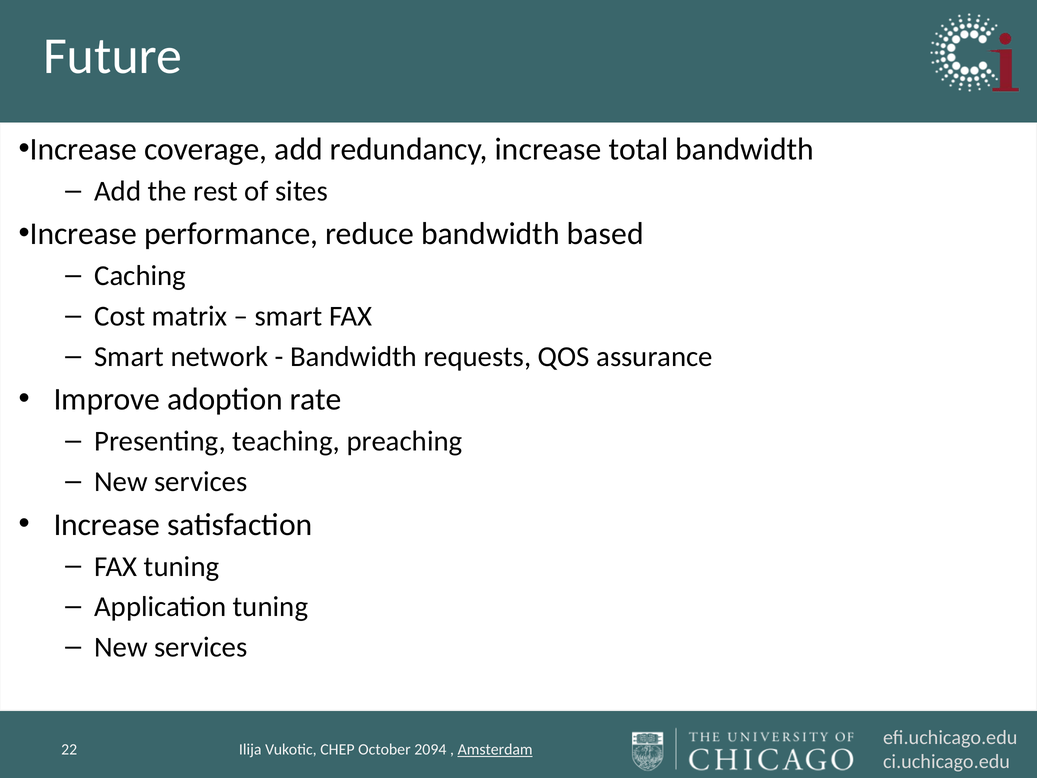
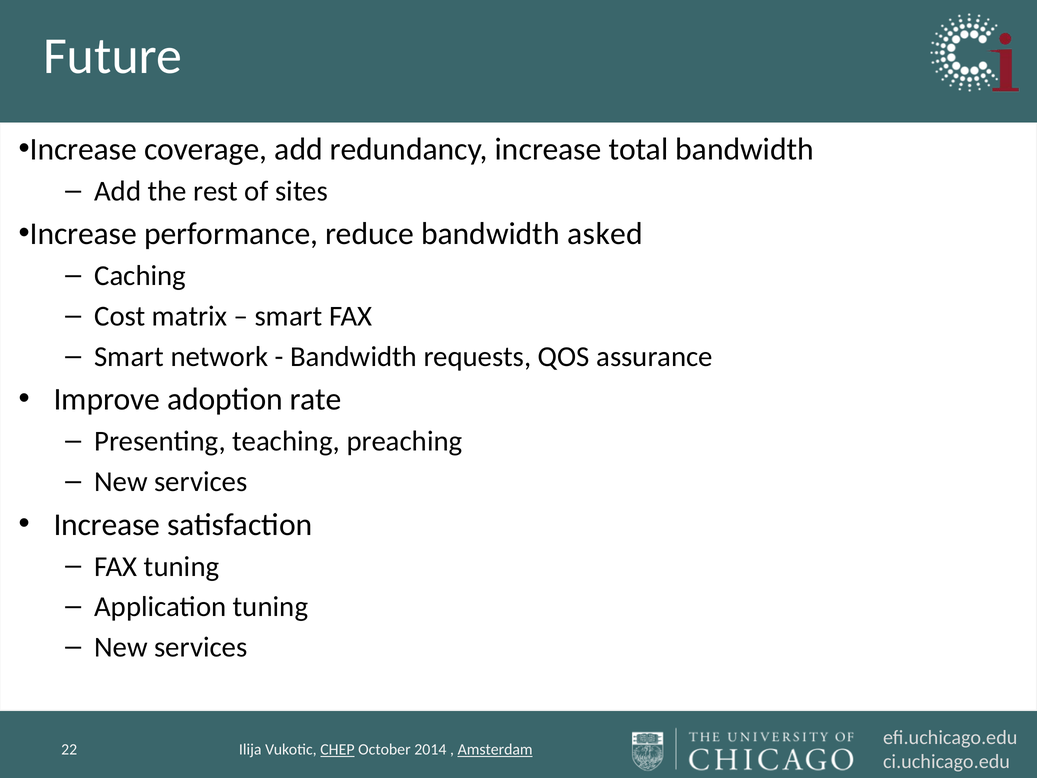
based: based -> asked (605, 234)
CHEP underline: none -> present (337, 749)
2094: 2094 -> 2014 (430, 749)
